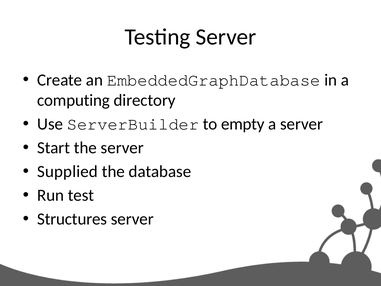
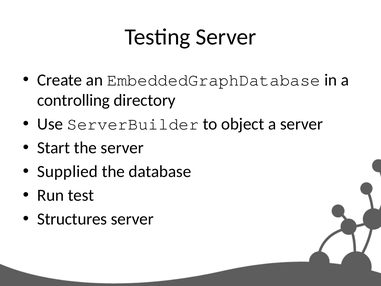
computing: computing -> controlling (73, 100)
empty: empty -> object (243, 124)
